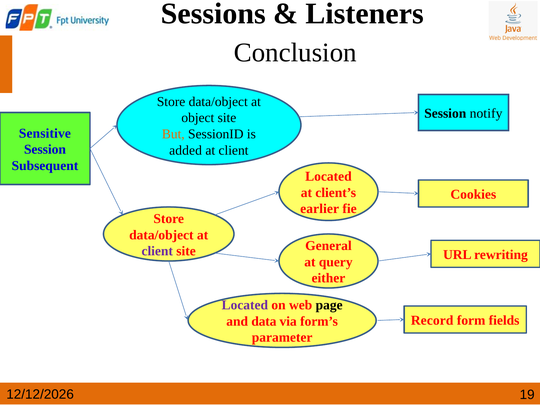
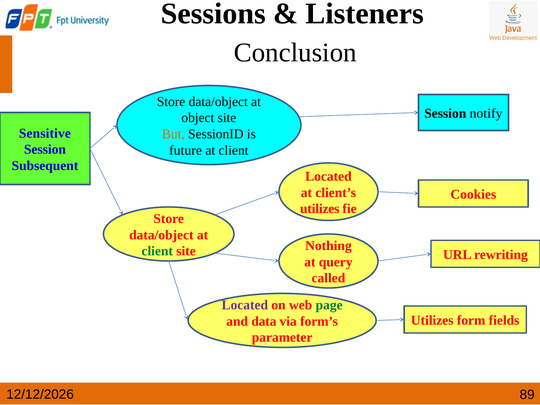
added: added -> future (186, 150)
earlier: earlier -> utilizes (320, 209)
General: General -> Nothing (328, 246)
client colour: purple -> green (157, 251)
either: either -> called (328, 278)
page colour: black -> green (329, 305)
Record: Record -> Utilizes (432, 320)
19: 19 -> 89 (527, 395)
